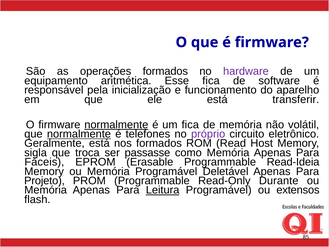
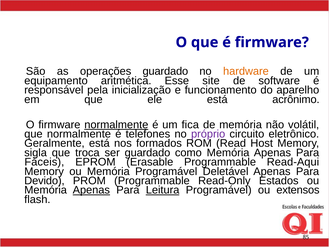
operações formados: formados -> guardado (165, 71)
hardware colour: purple -> orange (246, 71)
Esse fica: fica -> site (211, 81)
transferir: transferir -> acrônimo (296, 99)
normalmente underline: present -> none (79, 134)
ser passasse: passasse -> guardado (147, 153)
Read-Ideia: Read-Ideia -> Read-Aqui (293, 162)
Projeto: Projeto -> Devido (44, 181)
Durante: Durante -> Estados (279, 181)
Apenas underline: none -> present (91, 190)
